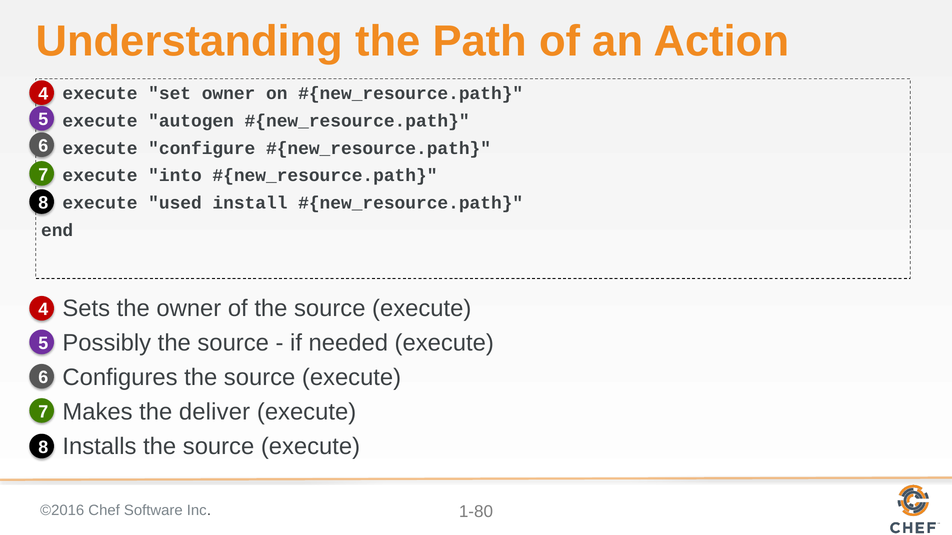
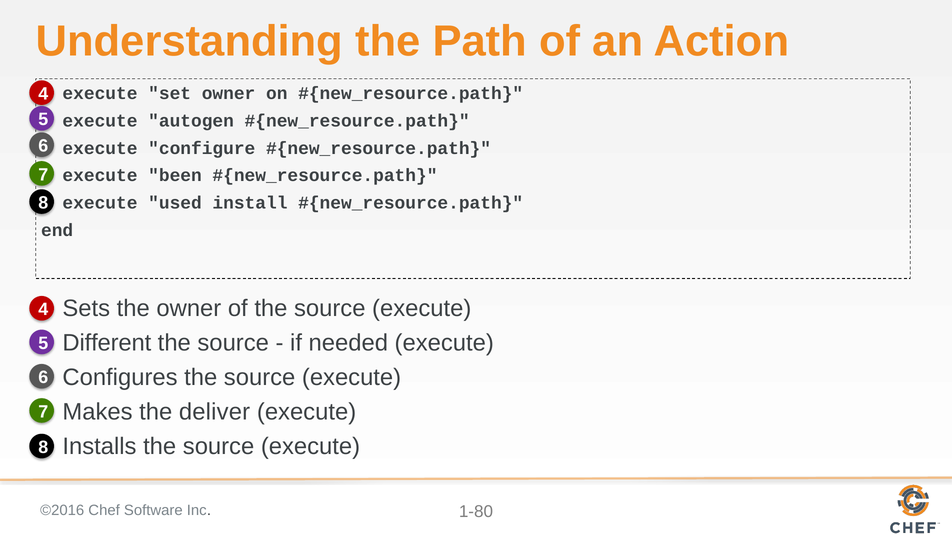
into: into -> been (175, 176)
Possibly: Possibly -> Different (107, 343)
